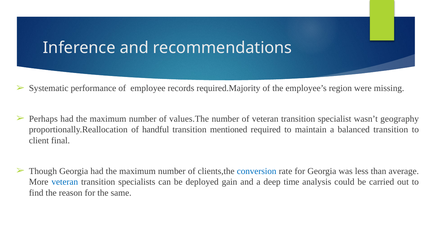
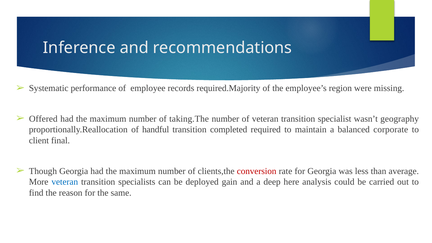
Perhaps: Perhaps -> Offered (43, 119)
values.The: values.The -> taking.The (189, 119)
mentioned: mentioned -> completed (229, 130)
balanced transition: transition -> corporate (391, 130)
conversion colour: blue -> red (257, 171)
time: time -> here (291, 182)
